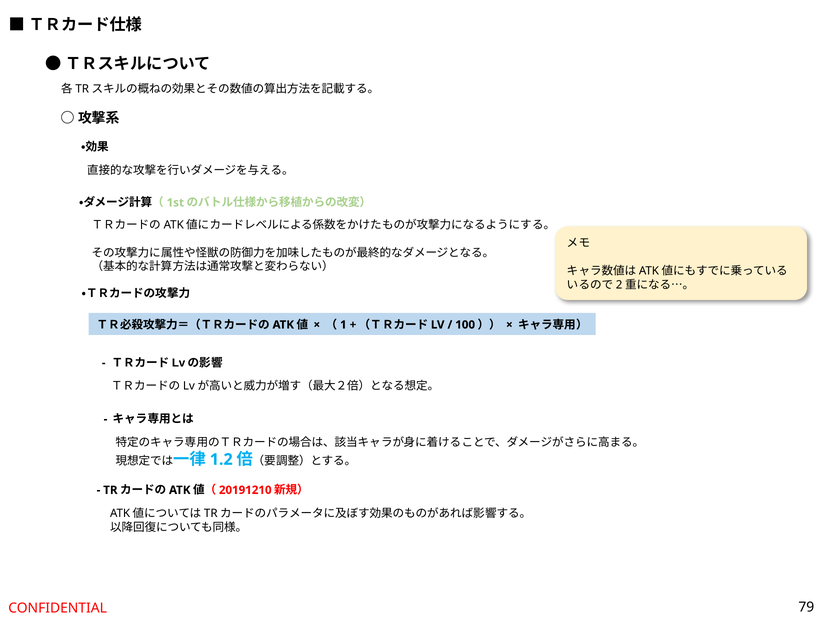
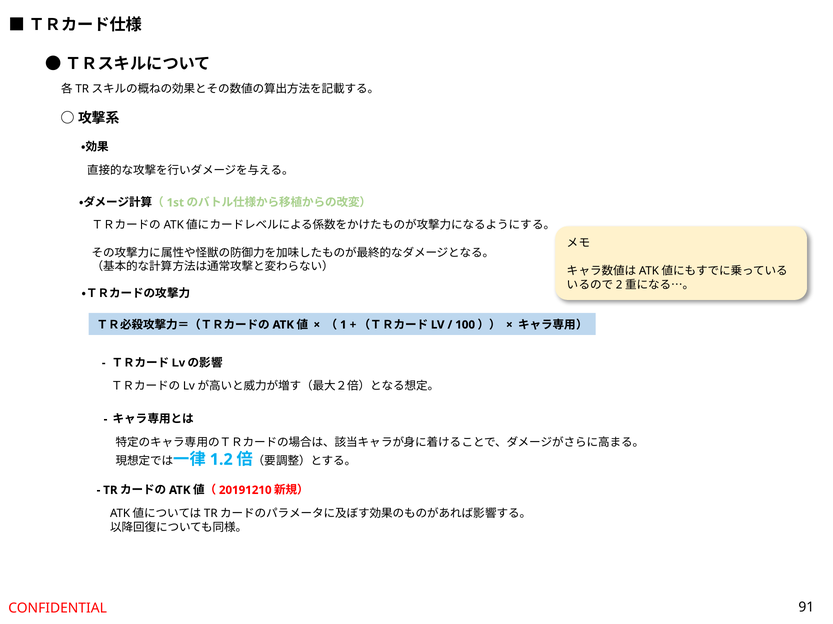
79: 79 -> 91 (806, 608)
